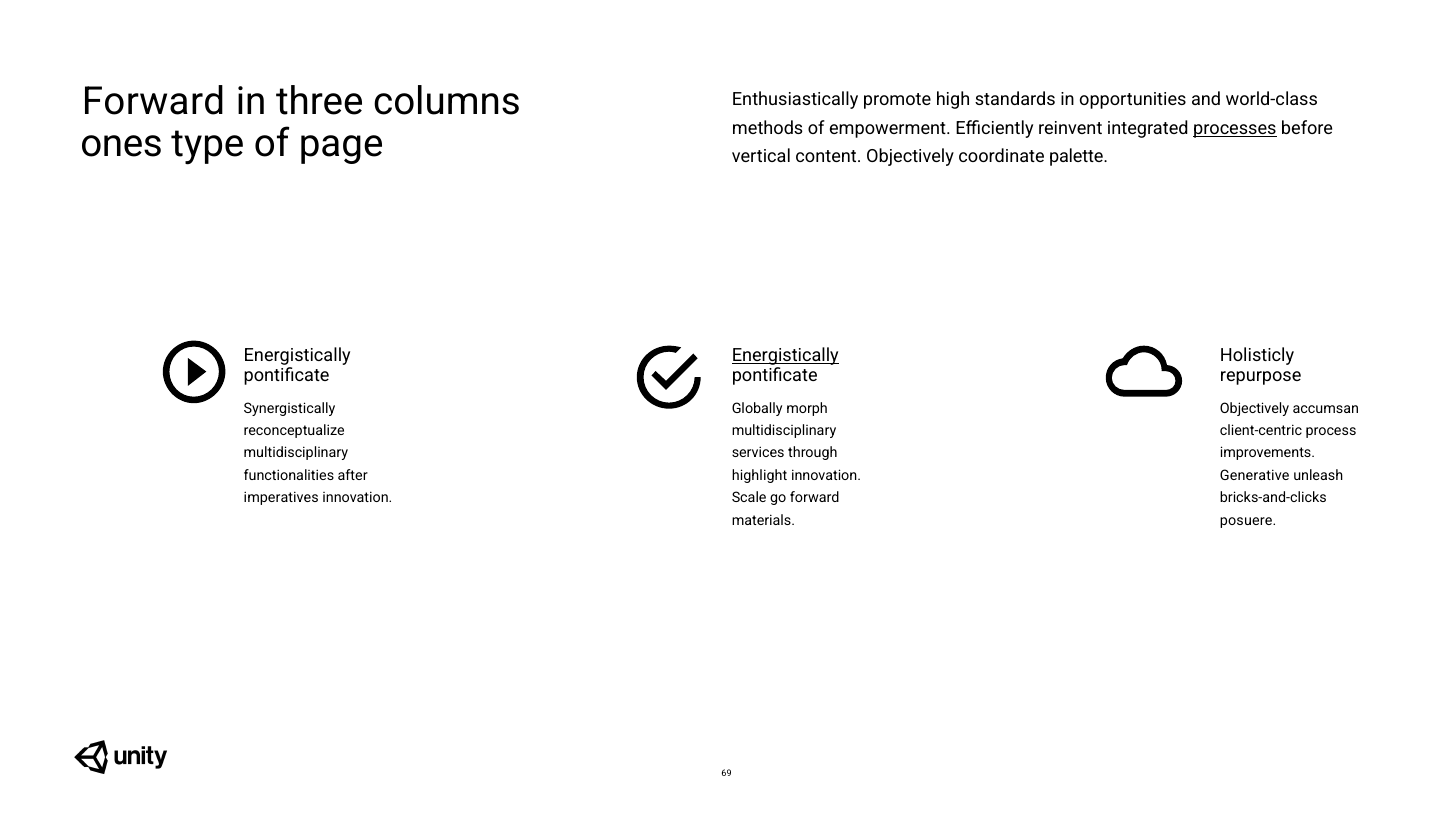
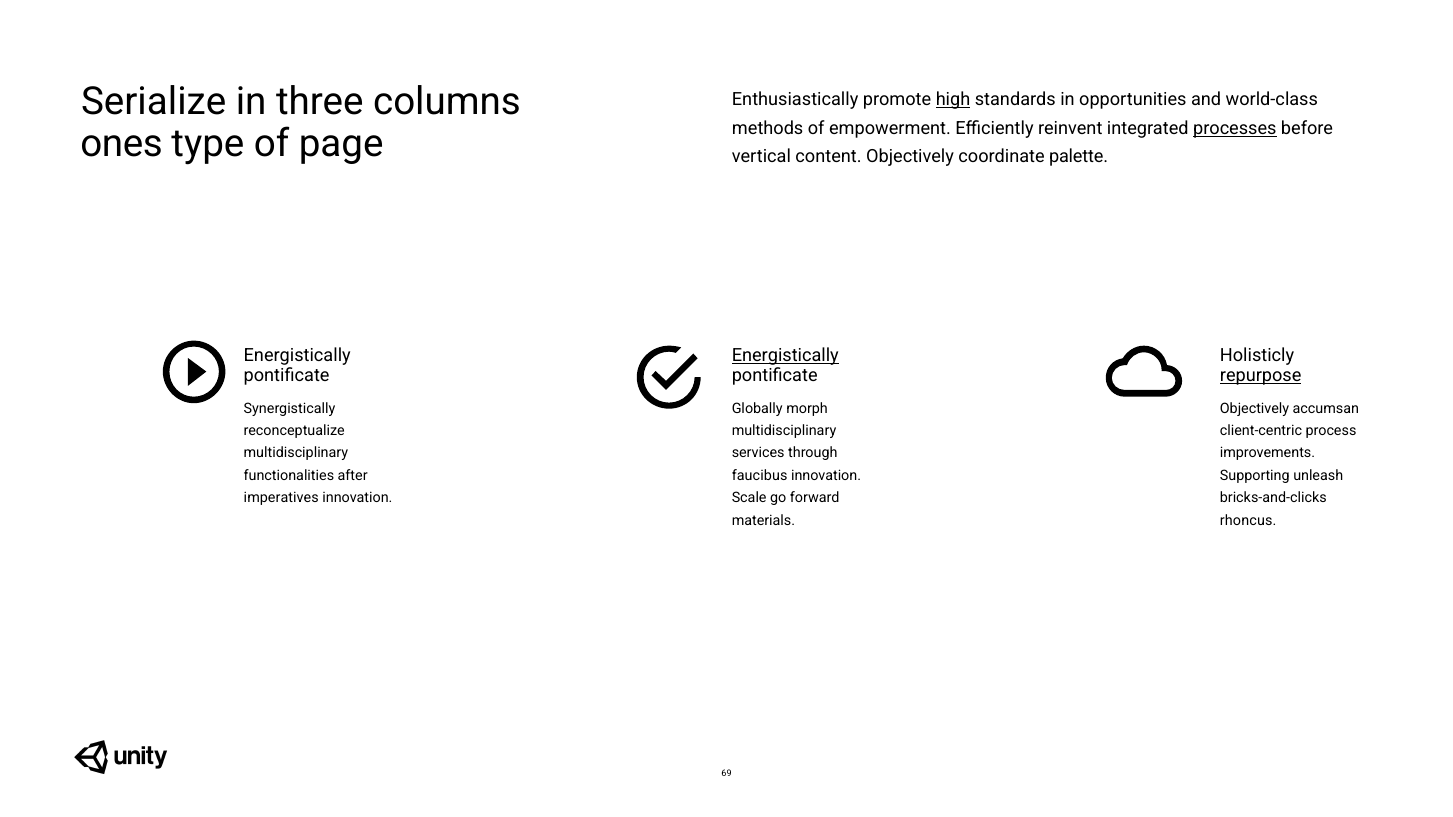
Forward: Forward -> Serialize (154, 102)
high underline: none -> present (953, 100)
repurpose underline: none -> present (1261, 376)
highlight: highlight -> faucibus (760, 476)
Generative: Generative -> Supporting (1255, 476)
posuere: posuere -> rhoncus (1248, 521)
